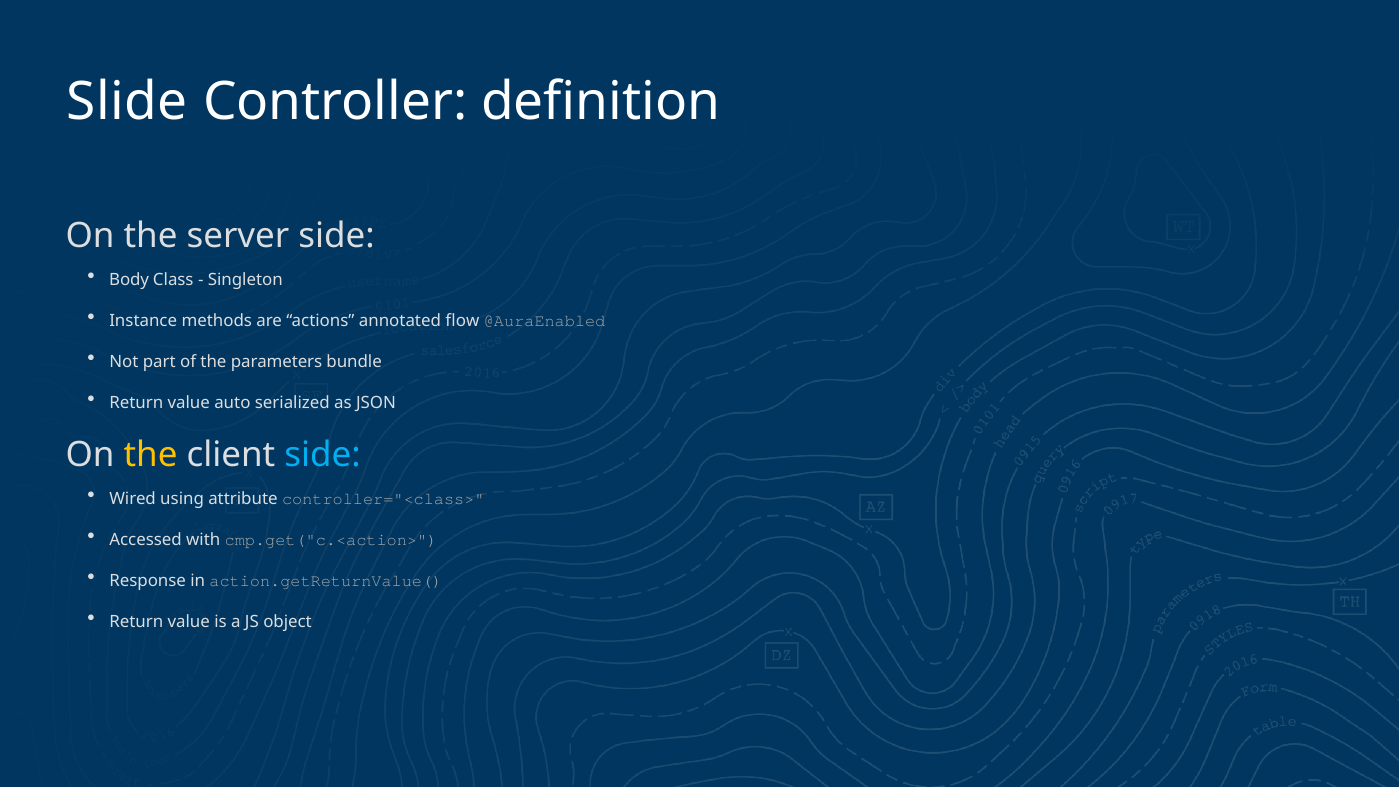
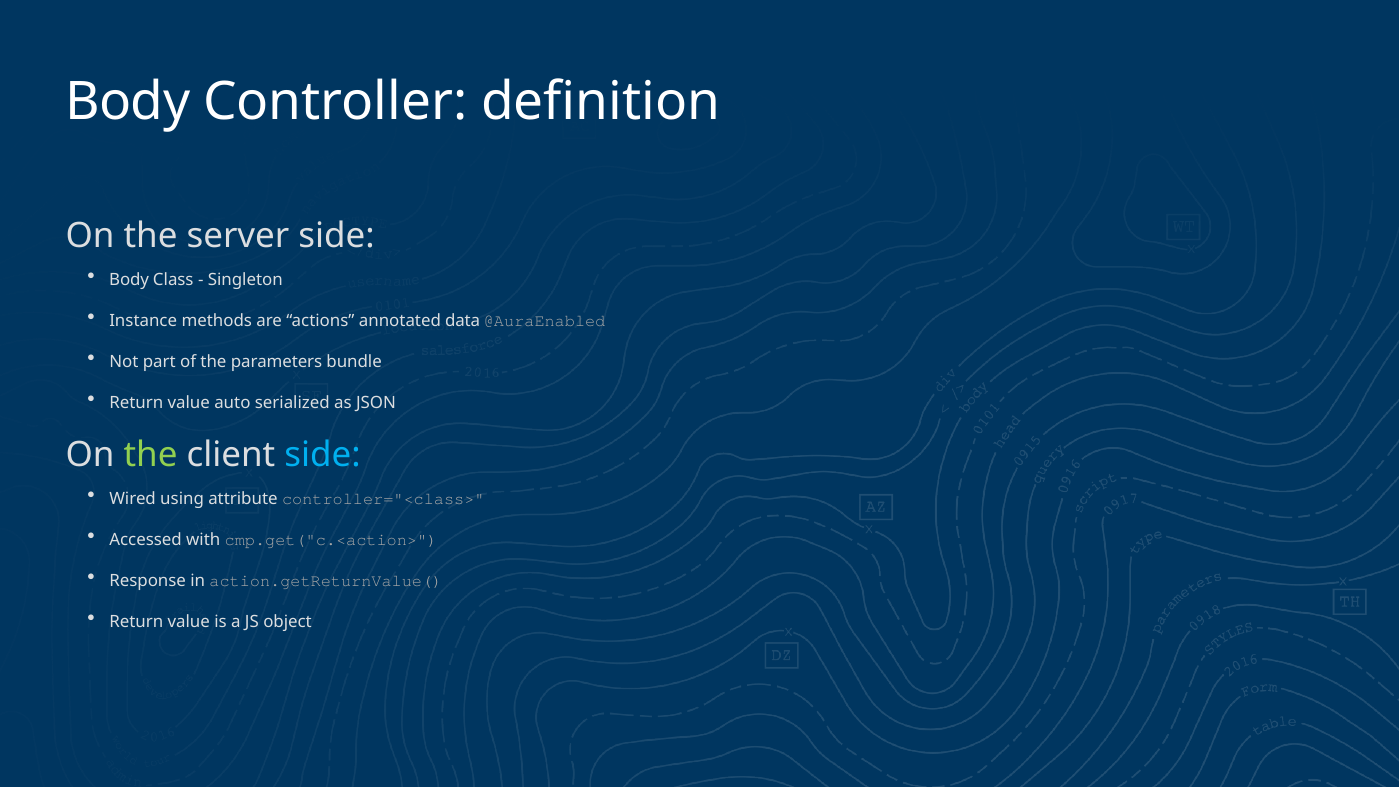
Slide: Slide -> Body (128, 102)
flow: flow -> data (463, 321)
the colour: yellow -> light green (150, 455)
